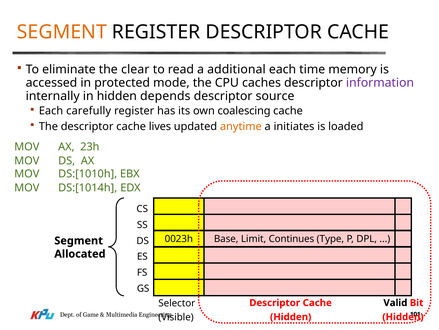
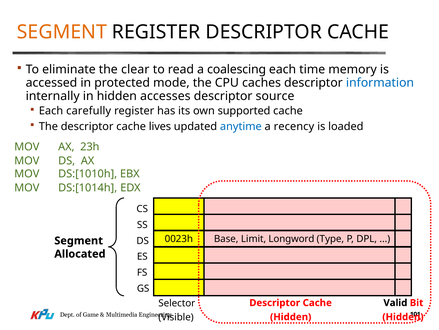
additional: additional -> coalescing (237, 69)
information colour: purple -> blue (380, 83)
depends: depends -> accesses (165, 96)
coalescing: coalescing -> supported (244, 111)
anytime colour: orange -> blue (241, 126)
initiates: initiates -> recency (294, 126)
Continues: Continues -> Longword (291, 238)
